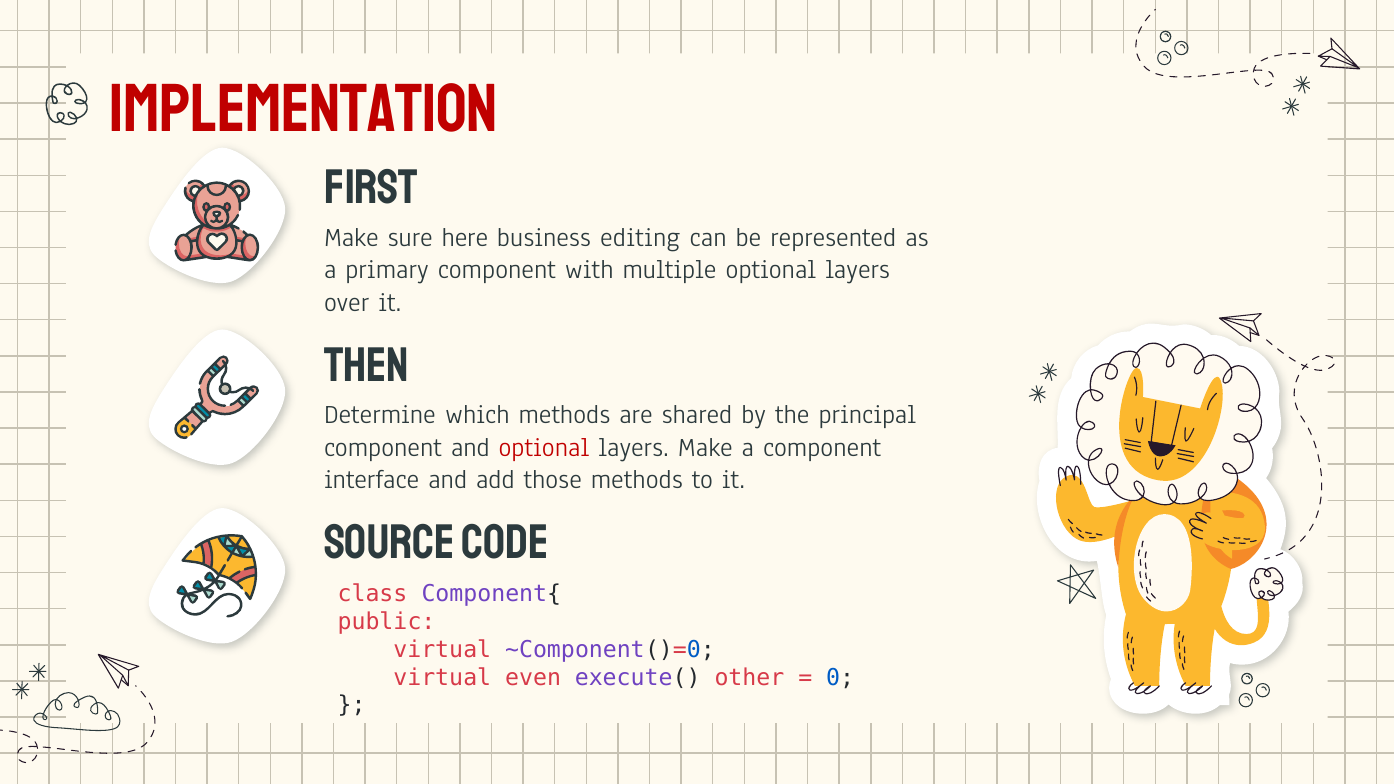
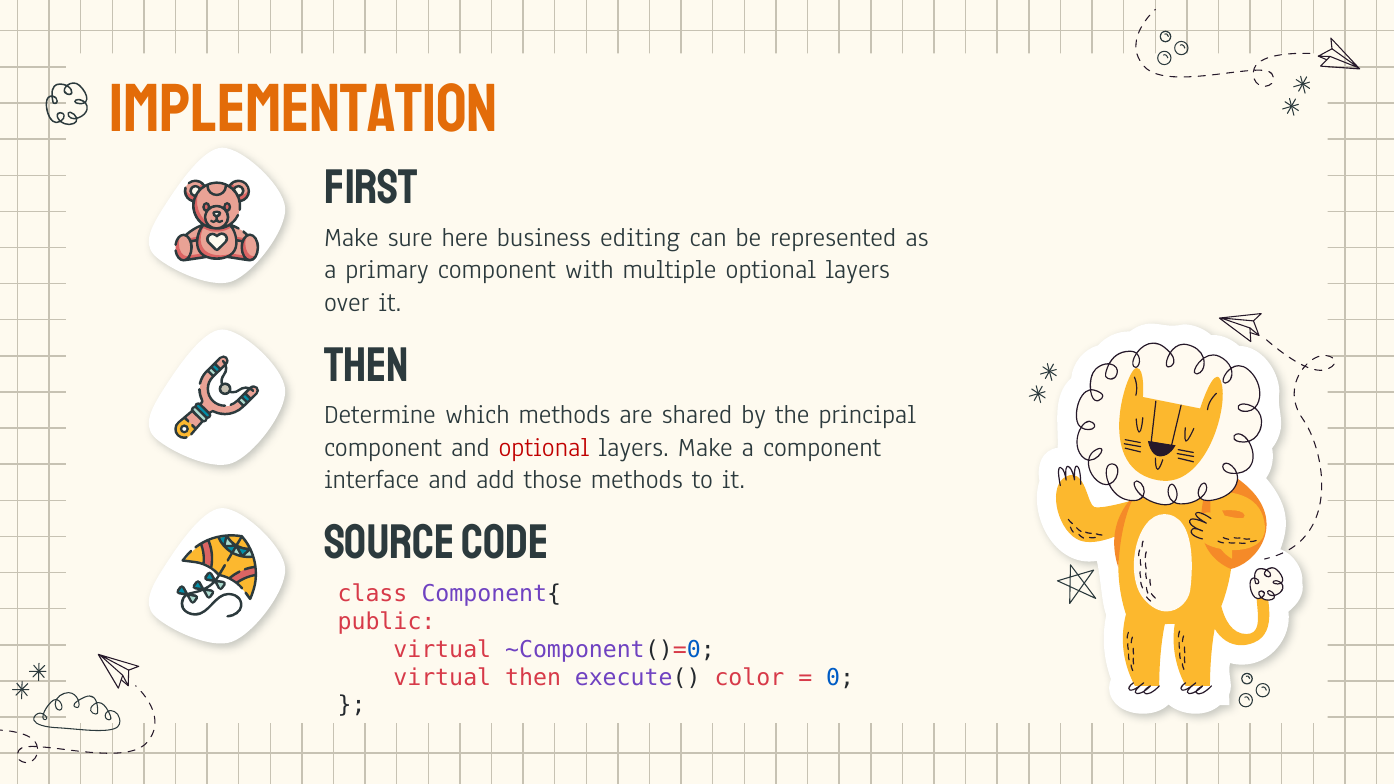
Implementation colour: red -> orange (304, 110)
virtual even: even -> then (533, 678)
other: other -> color (749, 678)
